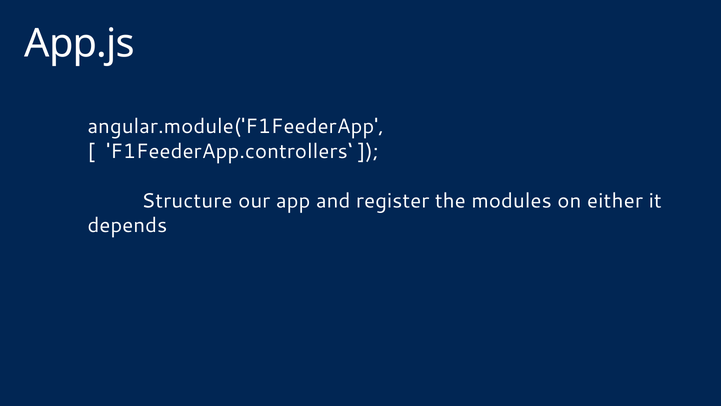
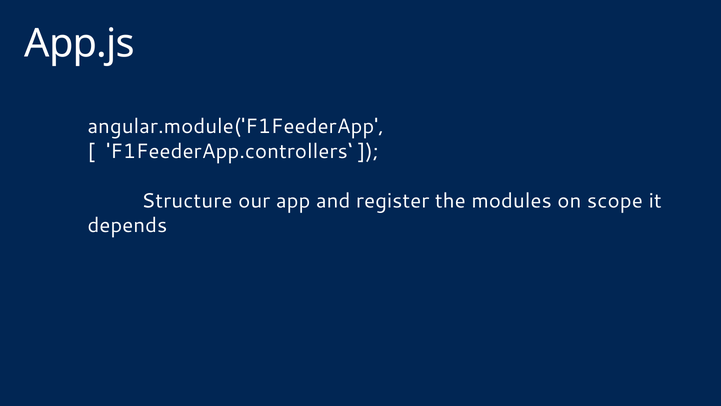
either: either -> scope (615, 201)
